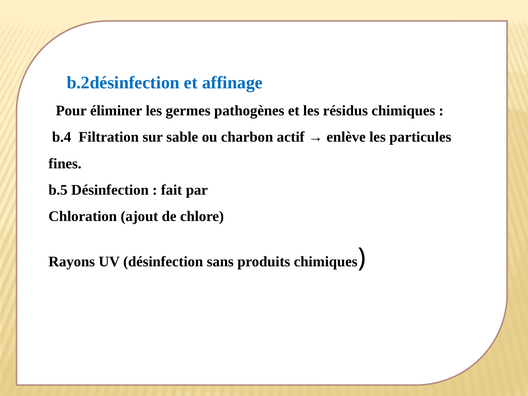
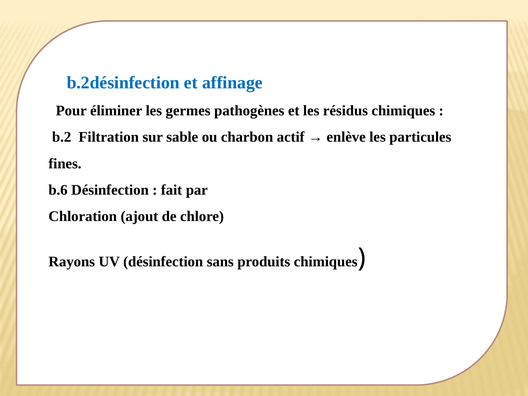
b.4: b.4 -> b.2 (62, 137)
b.5: b.5 -> b.6 (58, 190)
